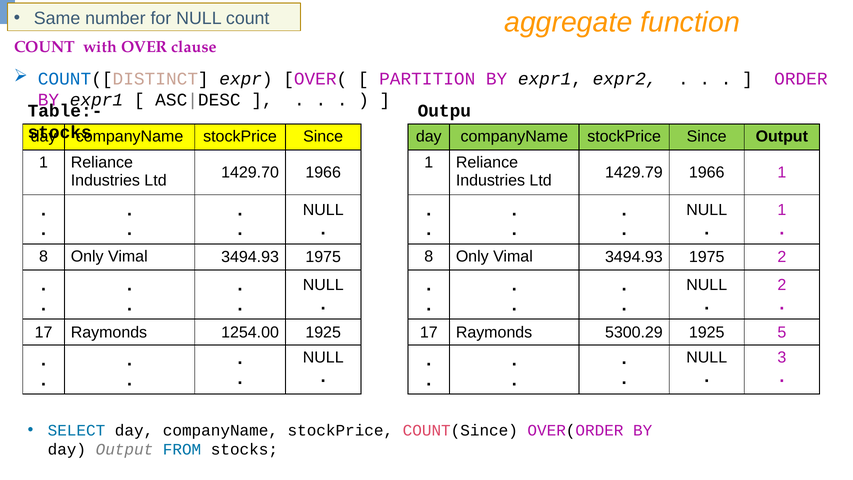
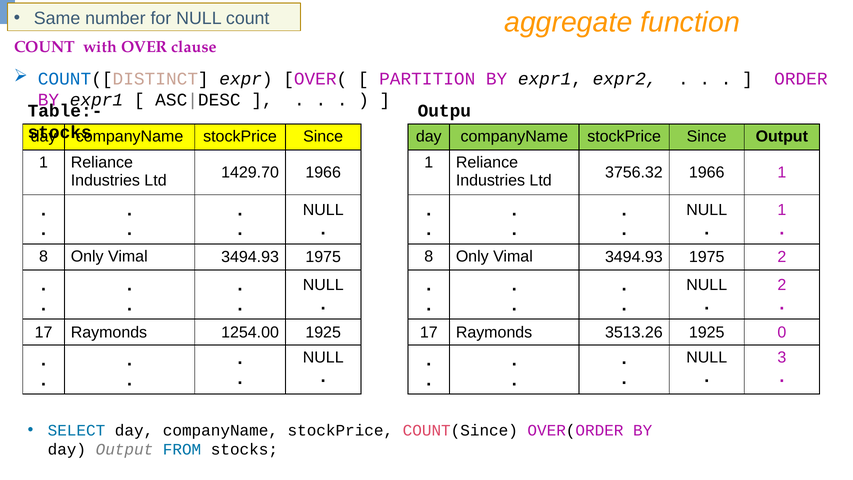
1429.79: 1429.79 -> 3756.32 (634, 173)
5300.29: 5300.29 -> 3513.26 (634, 332)
5: 5 -> 0 (782, 332)
